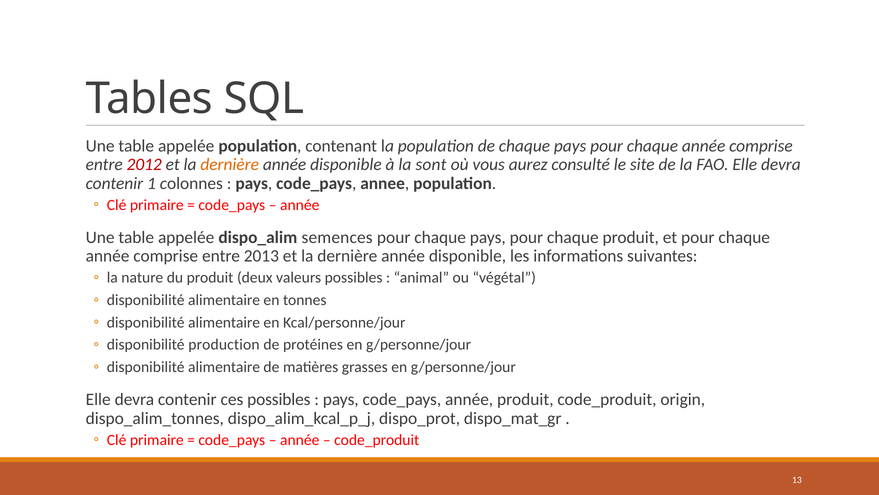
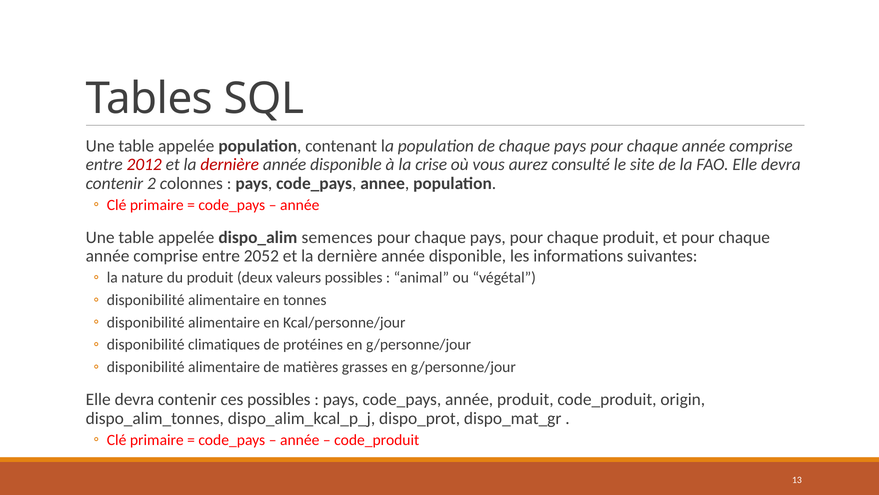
dernière colour: orange -> red (230, 164)
sont: sont -> crise (431, 164)
1: 1 -> 2 (151, 183)
2013: 2013 -> 2052 (261, 256)
production: production -> climatiques (224, 344)
